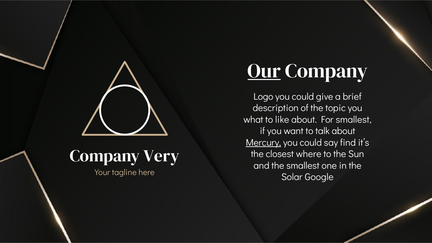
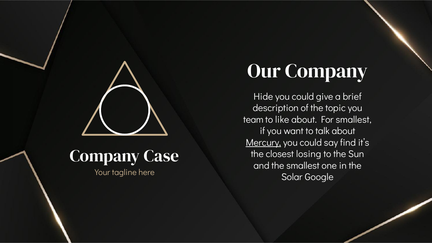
Our underline: present -> none (264, 71)
Logo: Logo -> Hide (263, 97)
what: what -> team (253, 120)
Very: Very -> Case (162, 156)
where: where -> losing (309, 154)
